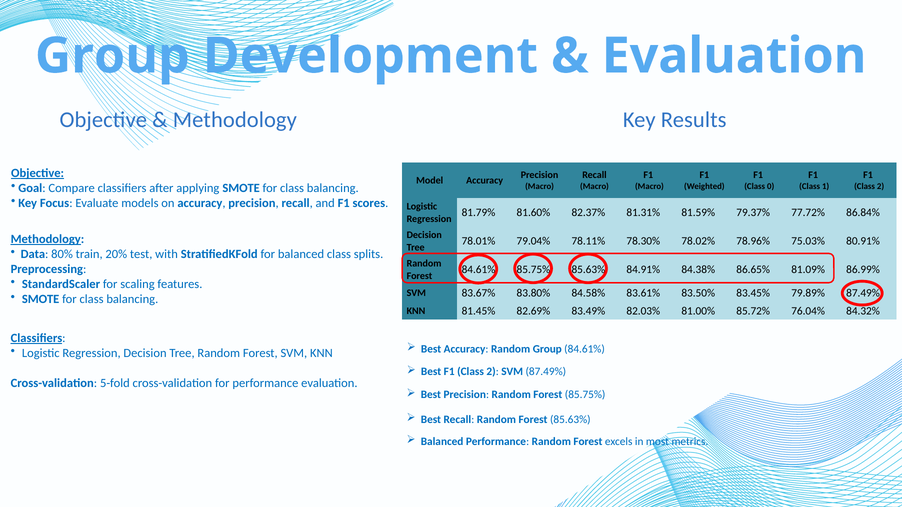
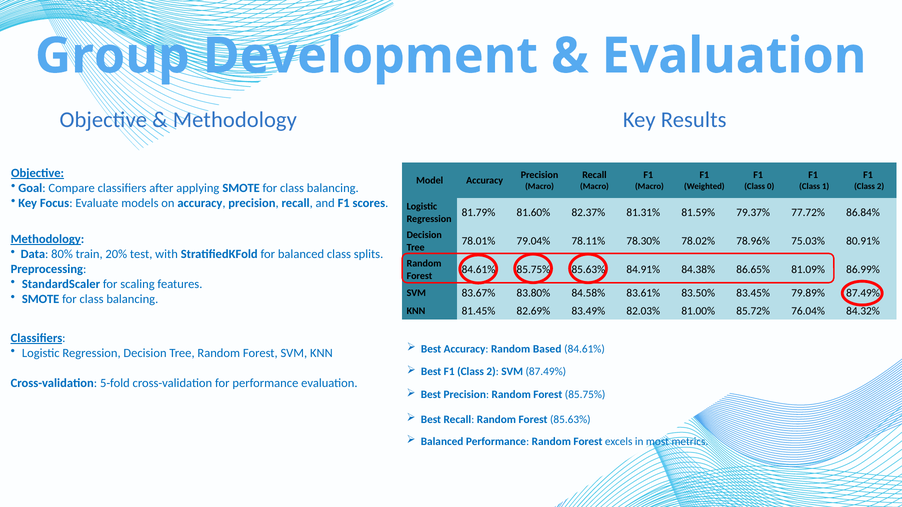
Random Group: Group -> Based (547, 349)
